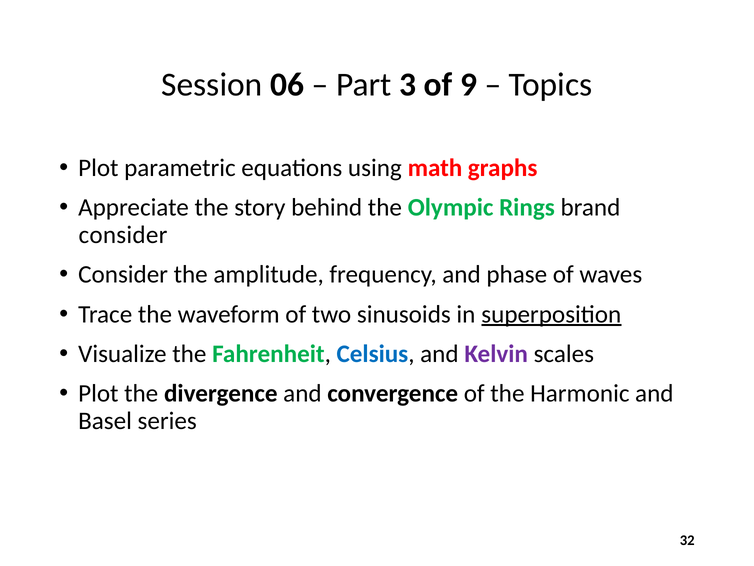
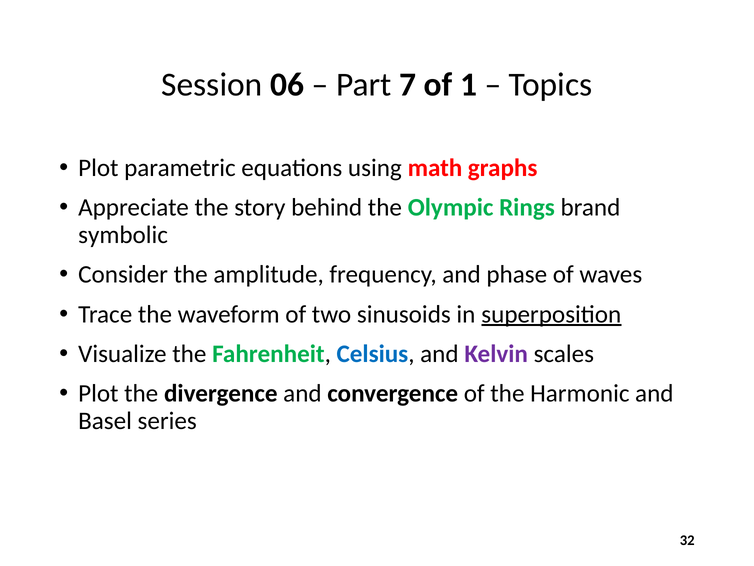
3: 3 -> 7 (408, 85)
9: 9 -> 1 (469, 85)
consider: consider -> symbolic (123, 235)
